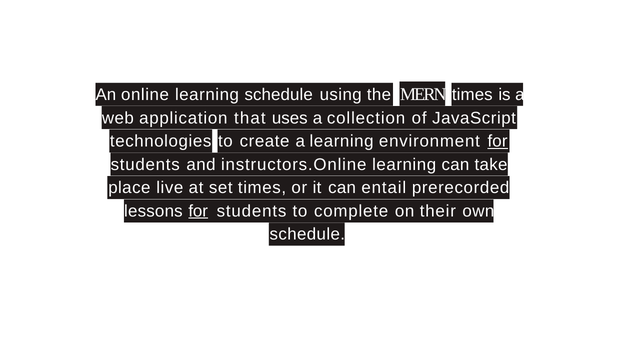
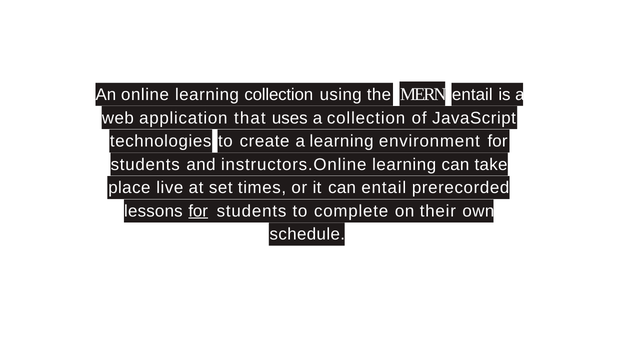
learning schedule: schedule -> collection (279, 95)
MERN times: times -> entail (472, 95)
for underline: present -> none (498, 141)
